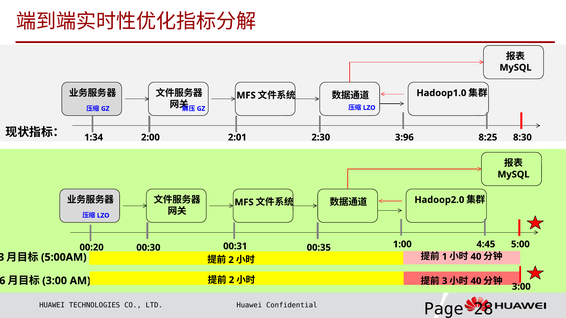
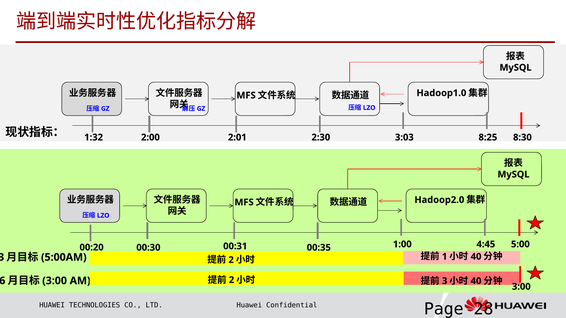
1:34: 1:34 -> 1:32 (94, 137)
3:96: 3:96 -> 3:03 (404, 137)
